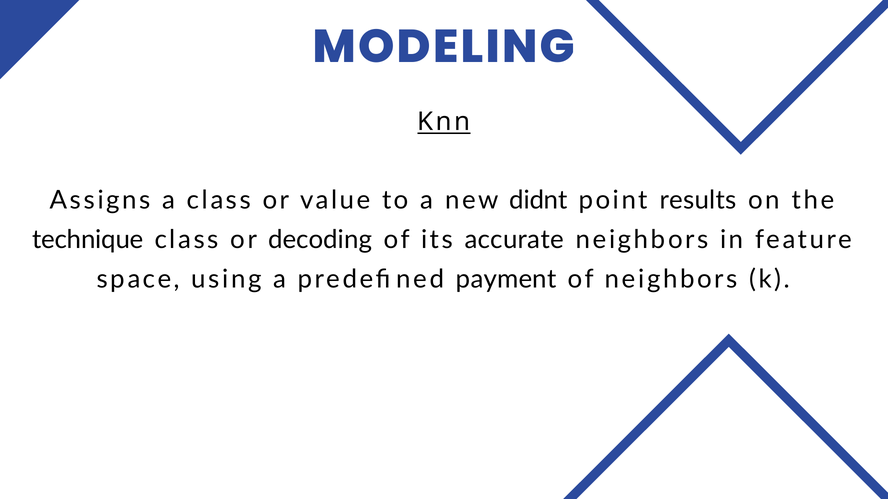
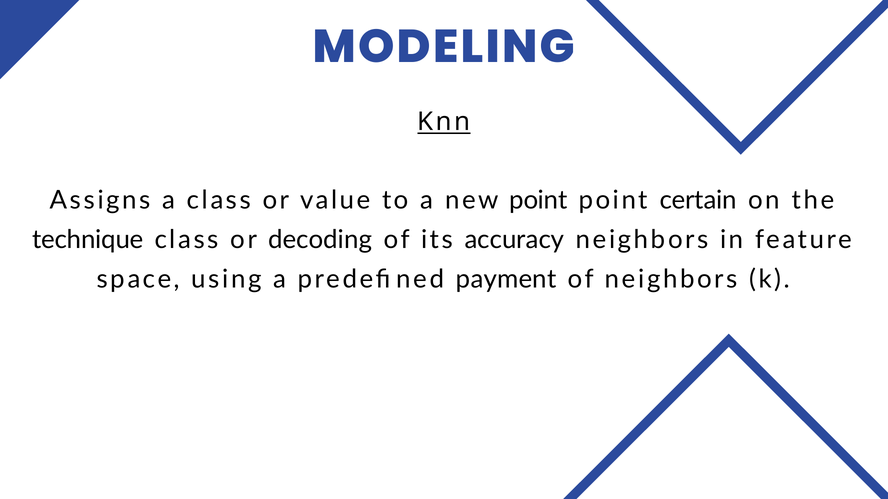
new didnt: didnt -> point (538, 201)
results: results -> certain (698, 201)
accurate: accurate -> accuracy (514, 240)
